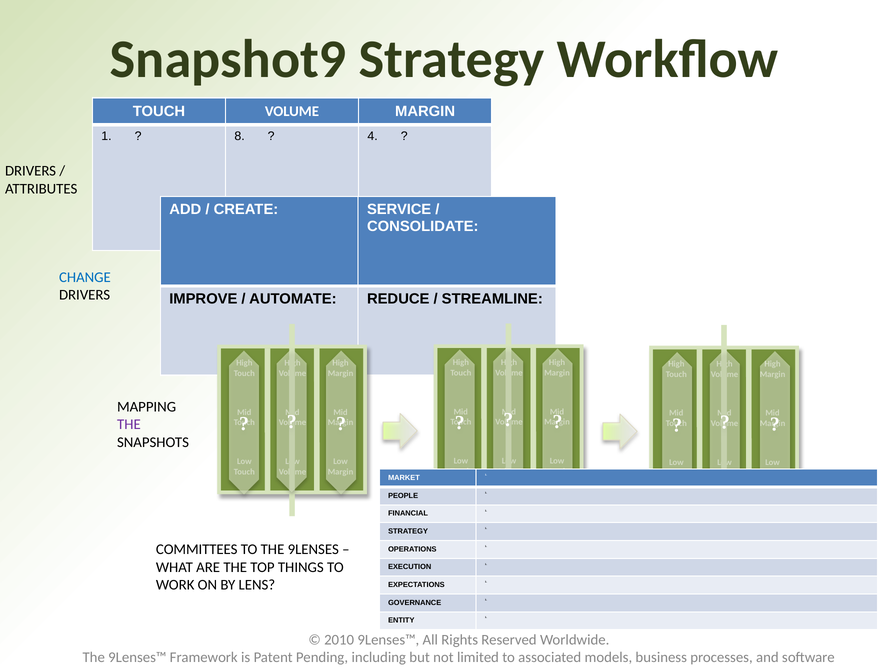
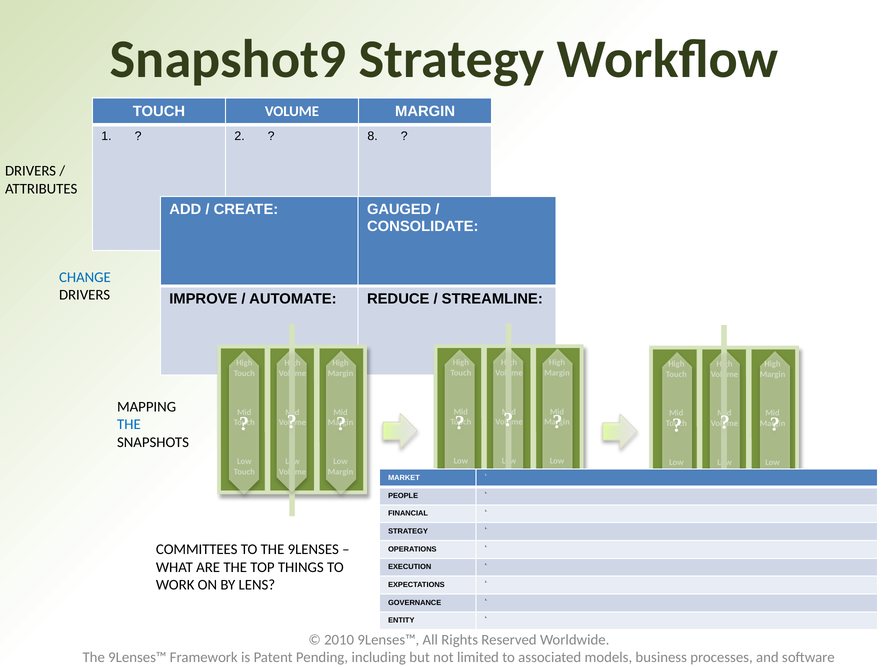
8: 8 -> 2 (240, 136)
4: 4 -> 8 (373, 136)
SERVICE: SERVICE -> GAUGED (399, 210)
THE colour: purple -> blue (129, 424)
